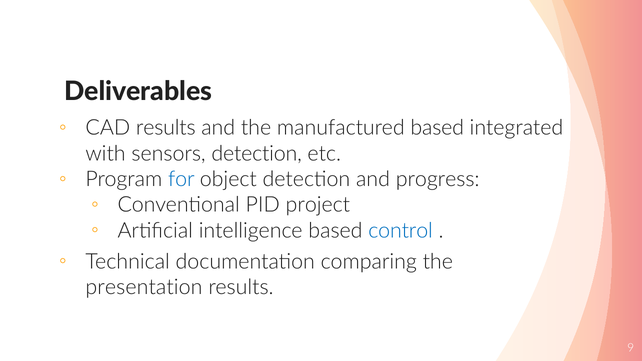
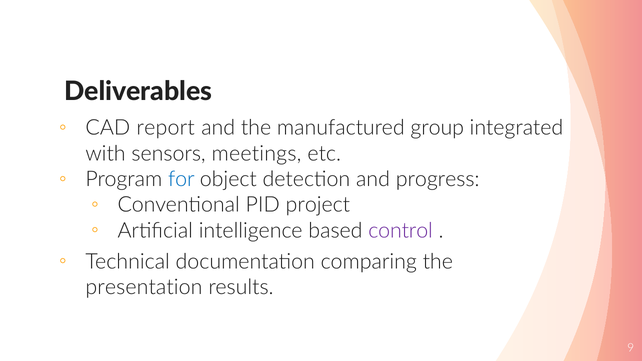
CAD results: results -> report (166, 128)
manufactured based: based -> group (437, 128)
sensors detection: detection -> meetings (256, 154)
control colour: blue -> purple (401, 231)
